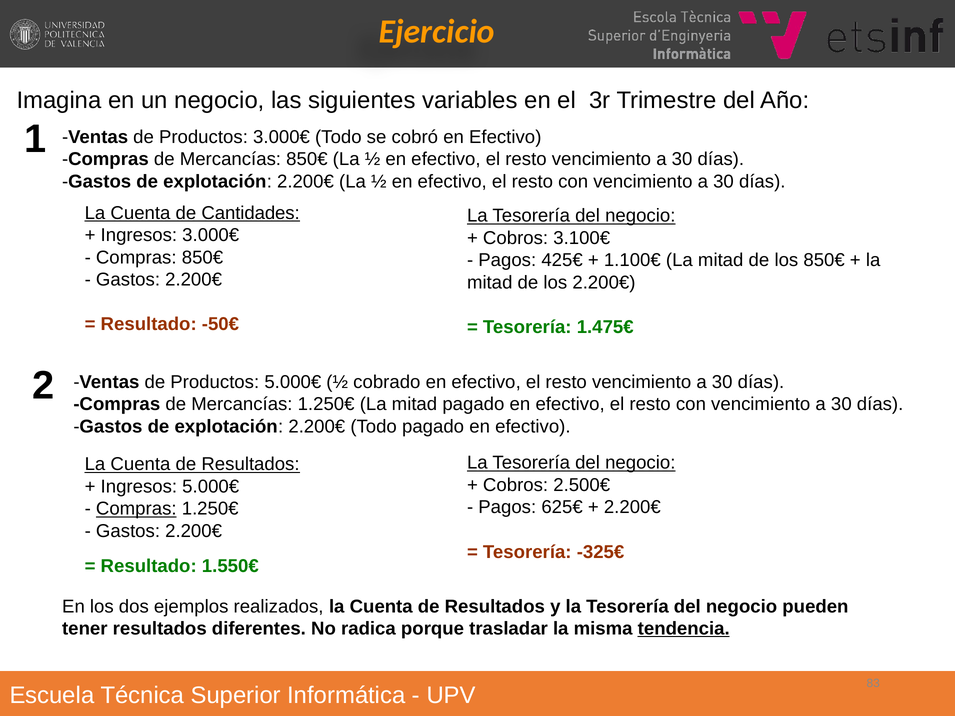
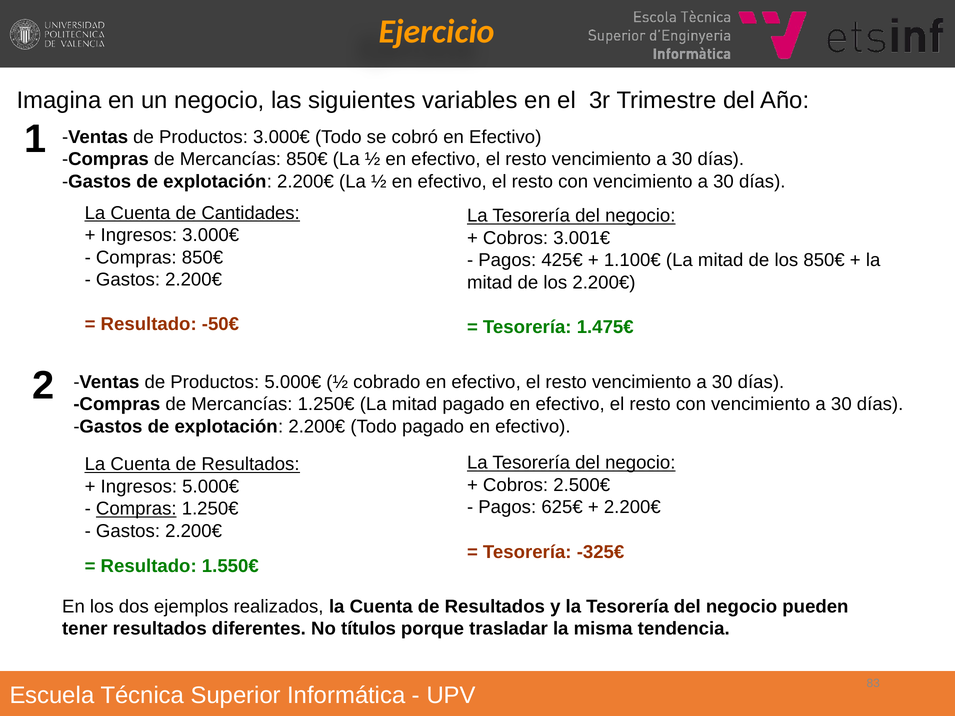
3.100€: 3.100€ -> 3.001€ (582, 238)
radica: radica -> títulos (369, 629)
tendencia underline: present -> none (684, 629)
